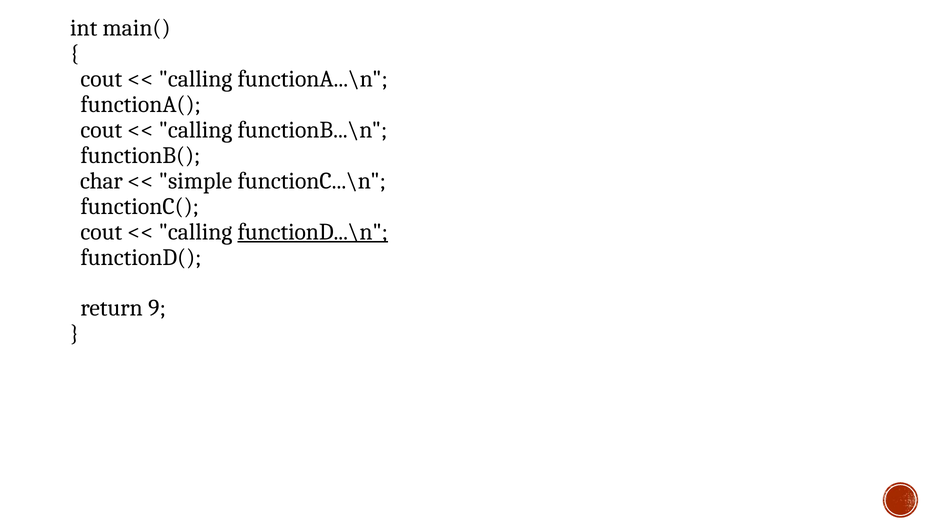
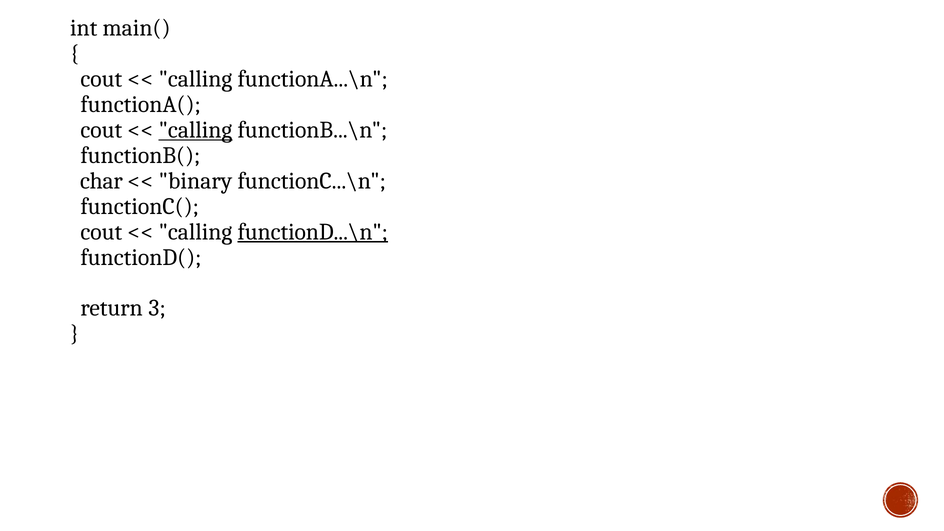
calling underline: none -> present (196, 130)
simple: simple -> binary (195, 181)
9: 9 -> 3 (157, 308)
